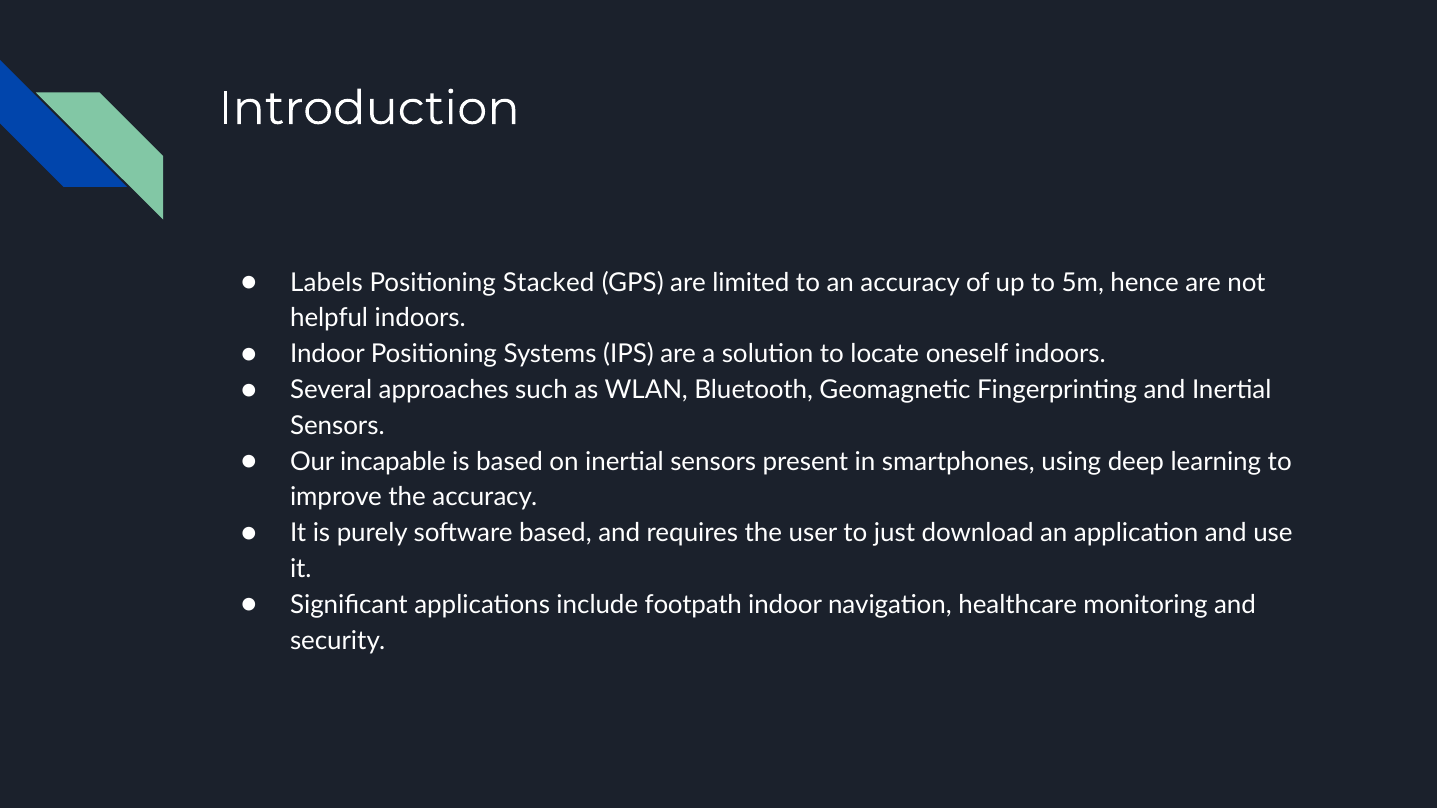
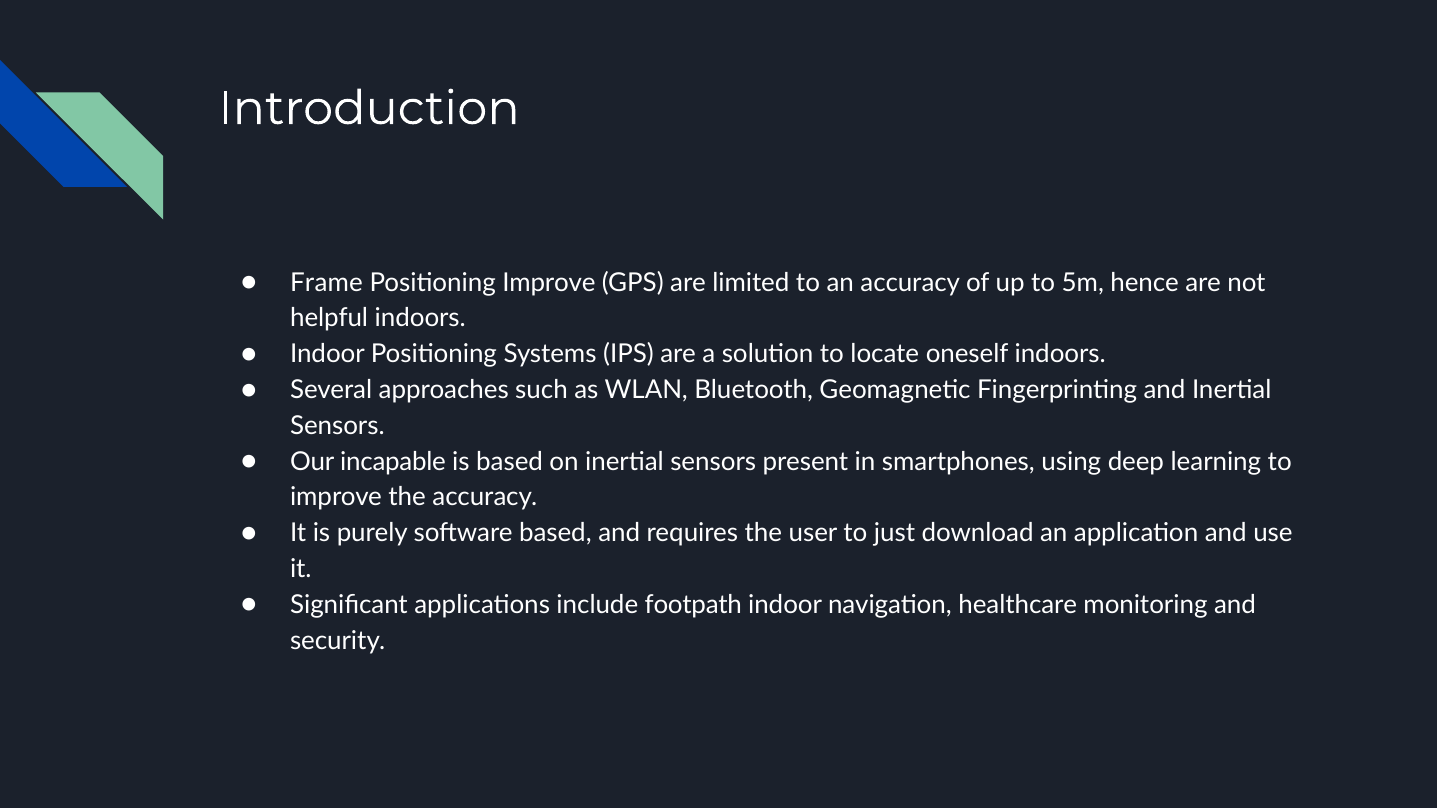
Labels: Labels -> Frame (327, 283)
Positioning Stacked: Stacked -> Improve (549, 283)
